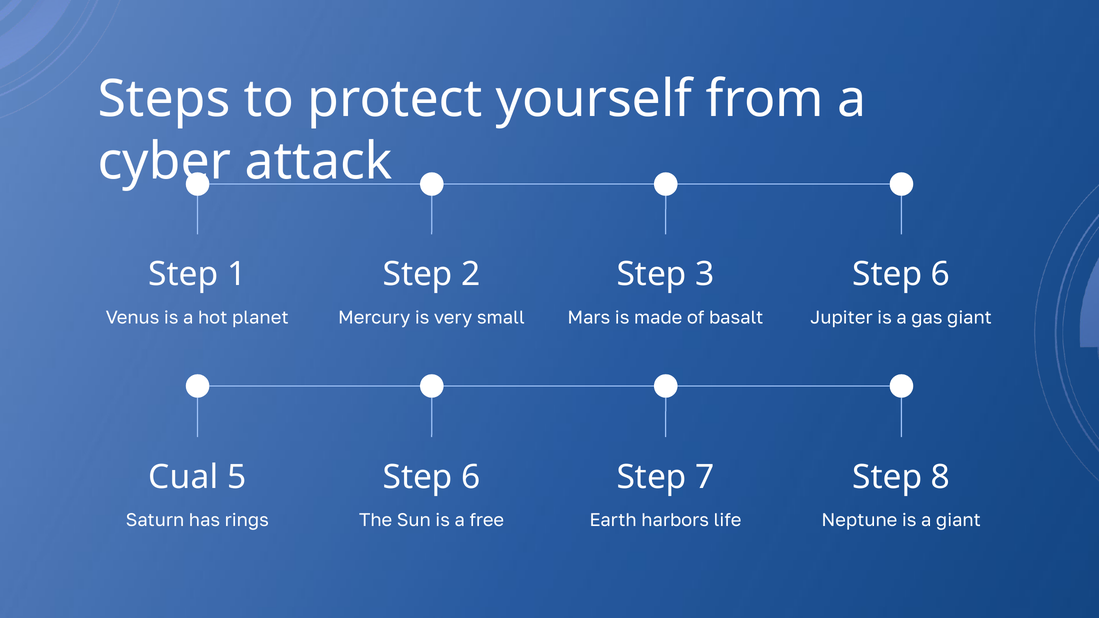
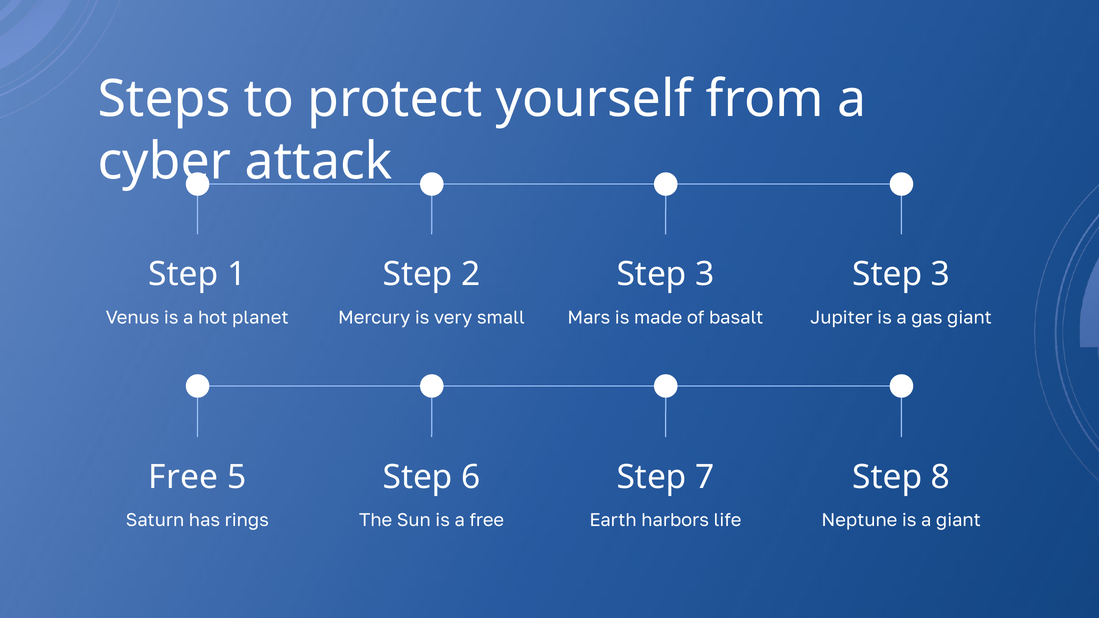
6: 6 -> 3 (941, 274)
Cual: Cual -> Free (183, 477)
